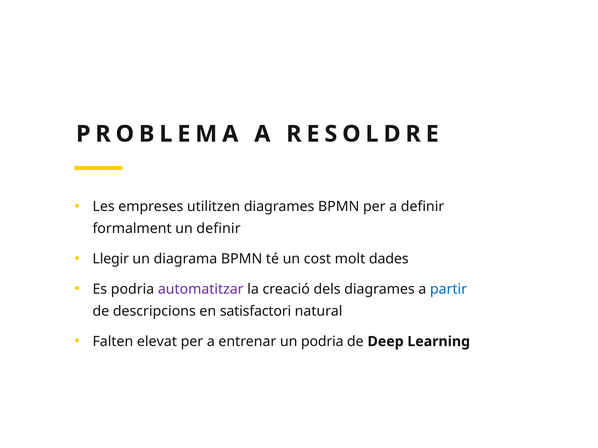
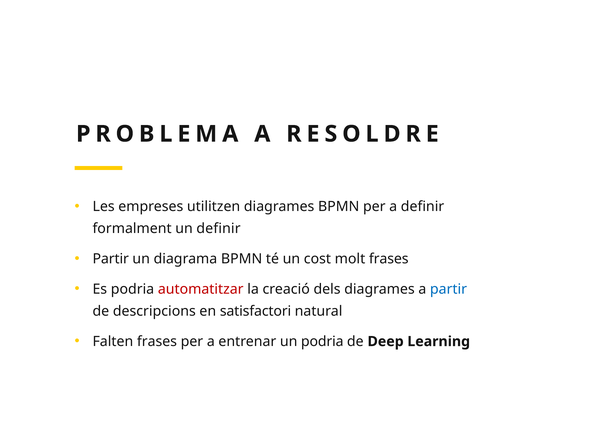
Llegir: Llegir -> Partir (111, 259)
molt dades: dades -> frases (389, 259)
automatitzar colour: purple -> red (201, 289)
Falten elevat: elevat -> frases (157, 342)
